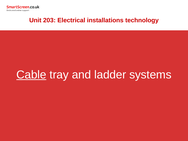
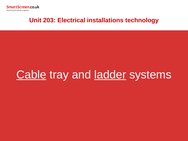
ladder underline: none -> present (110, 75)
